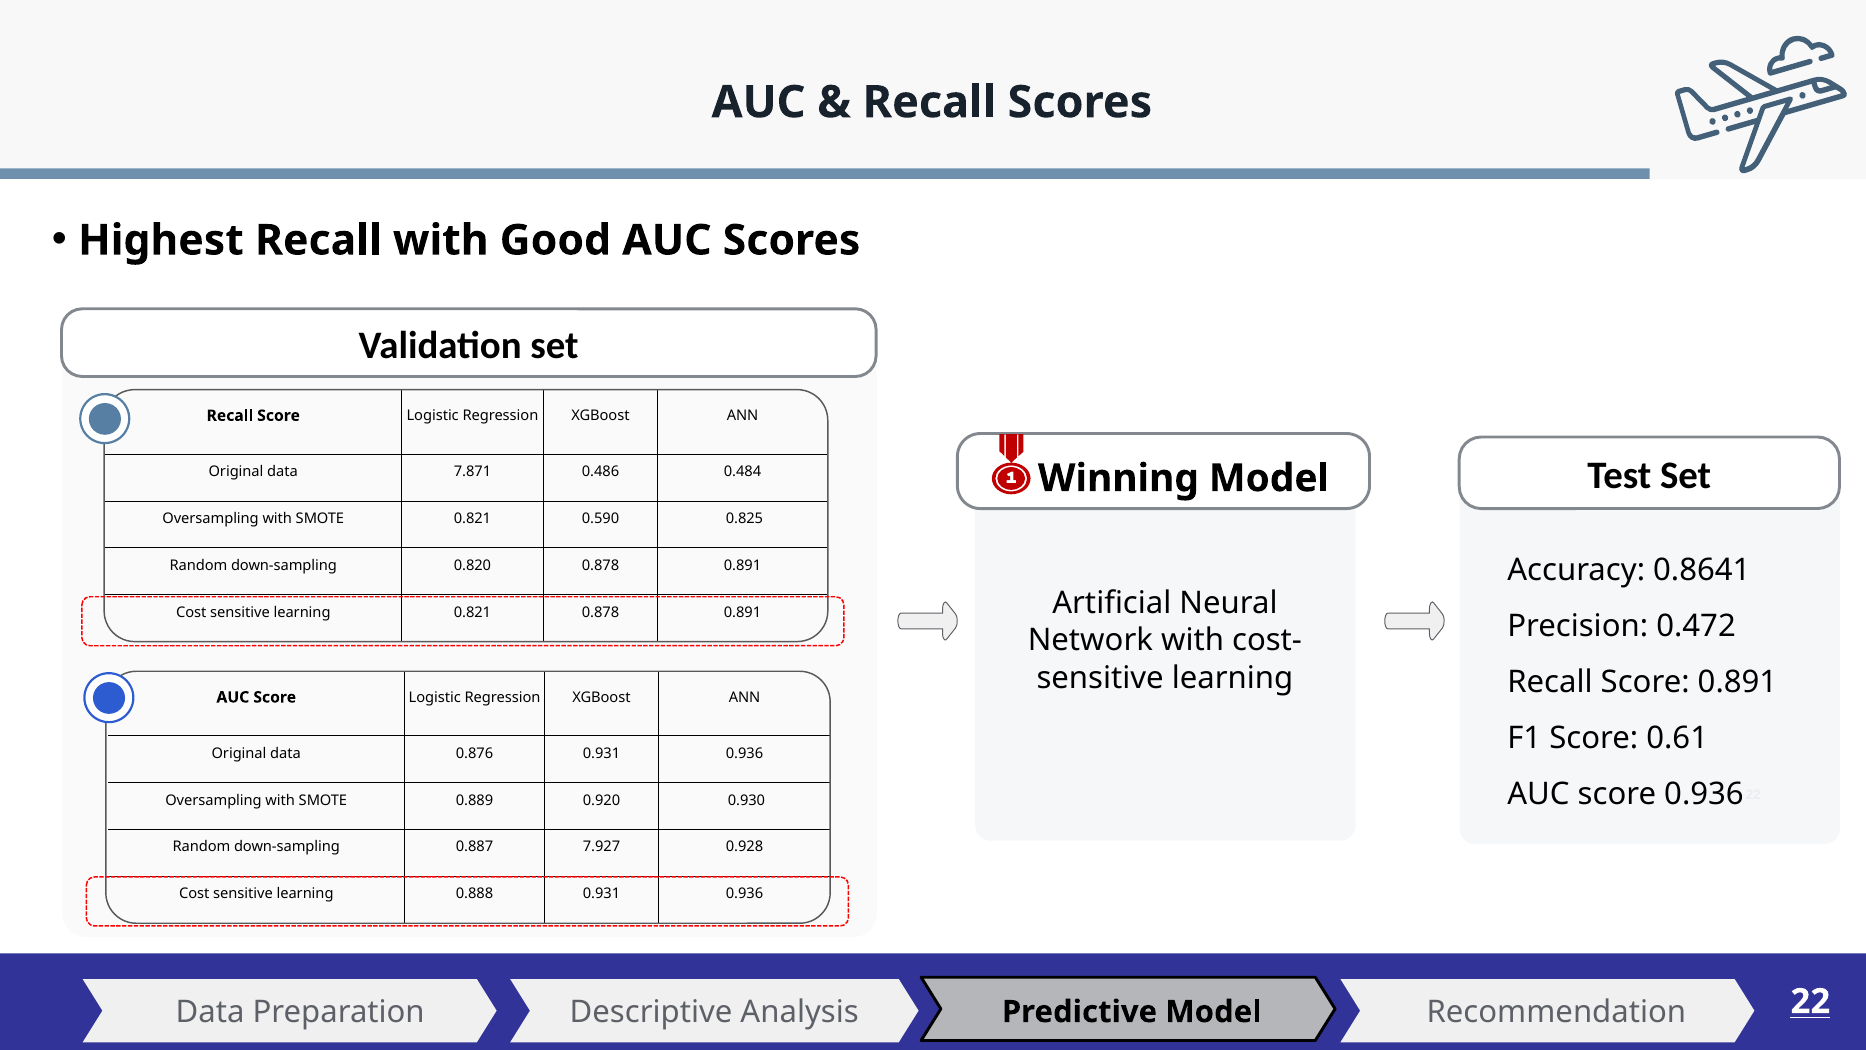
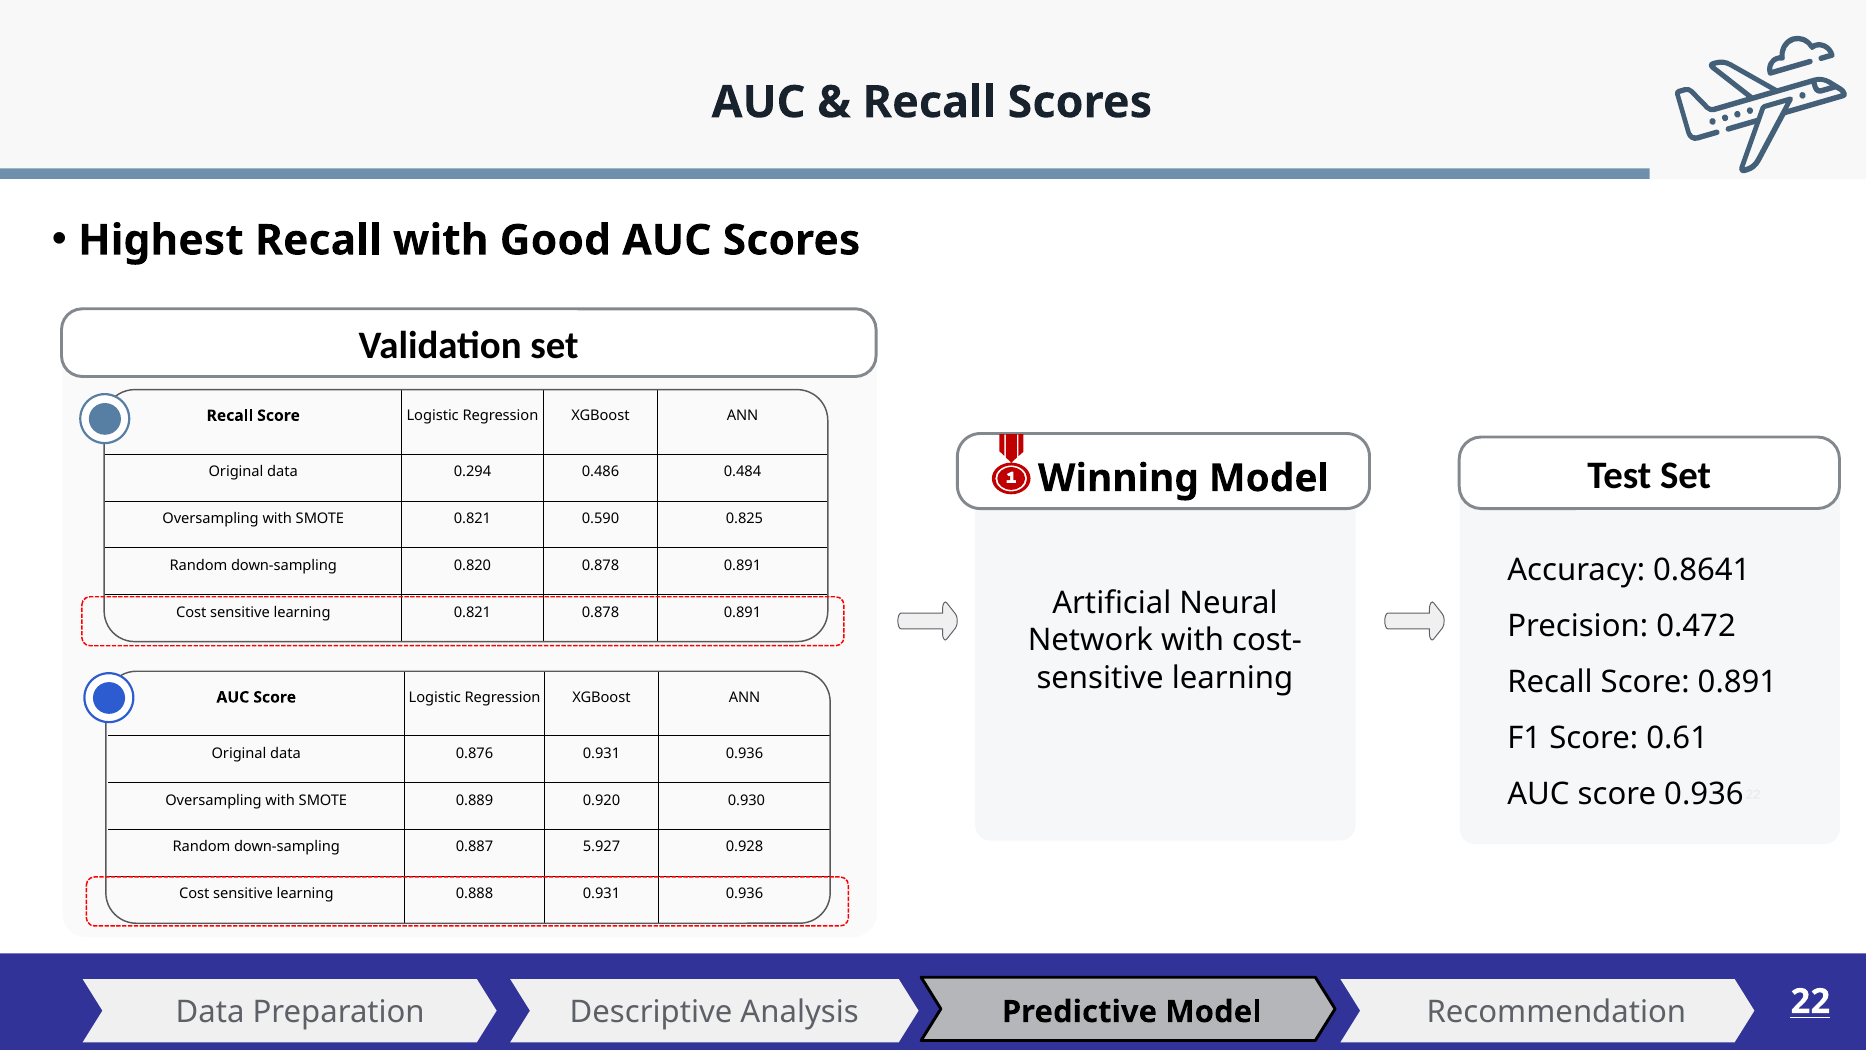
7.871: 7.871 -> 0.294 (473, 472)
7.927: 7.927 -> 5.927 (602, 847)
